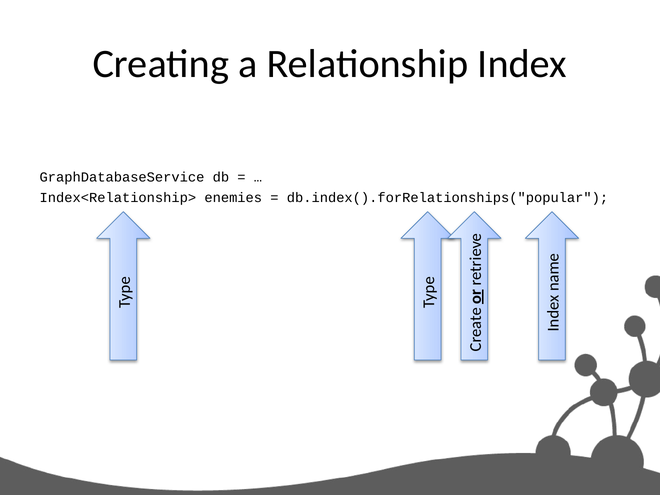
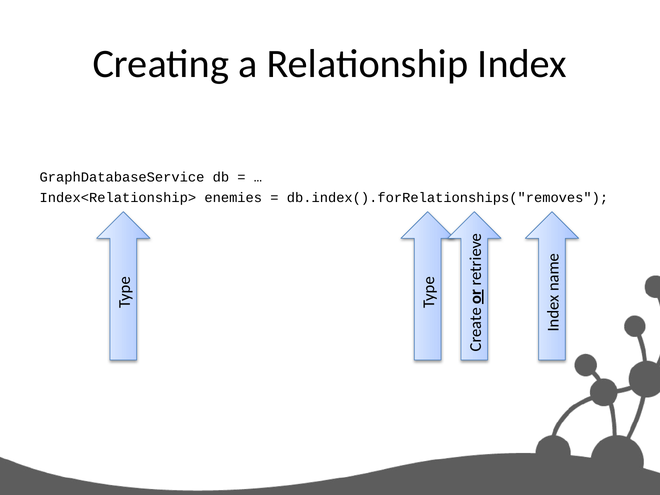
db.index().forRelationships("popular: db.index().forRelationships("popular -> db.index().forRelationships("removes (448, 198)
